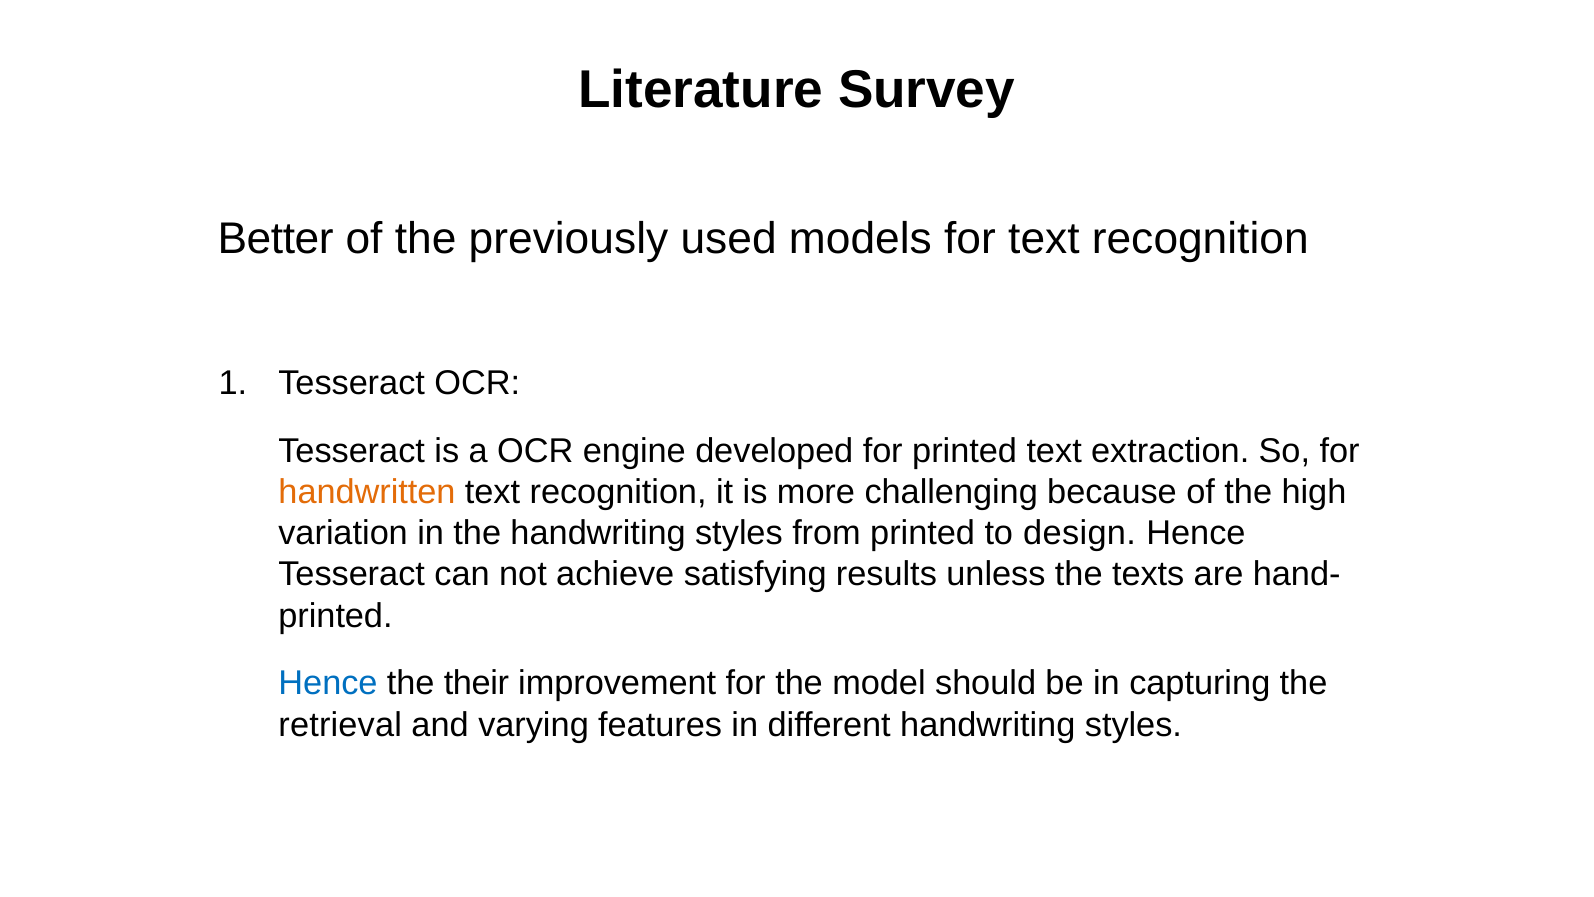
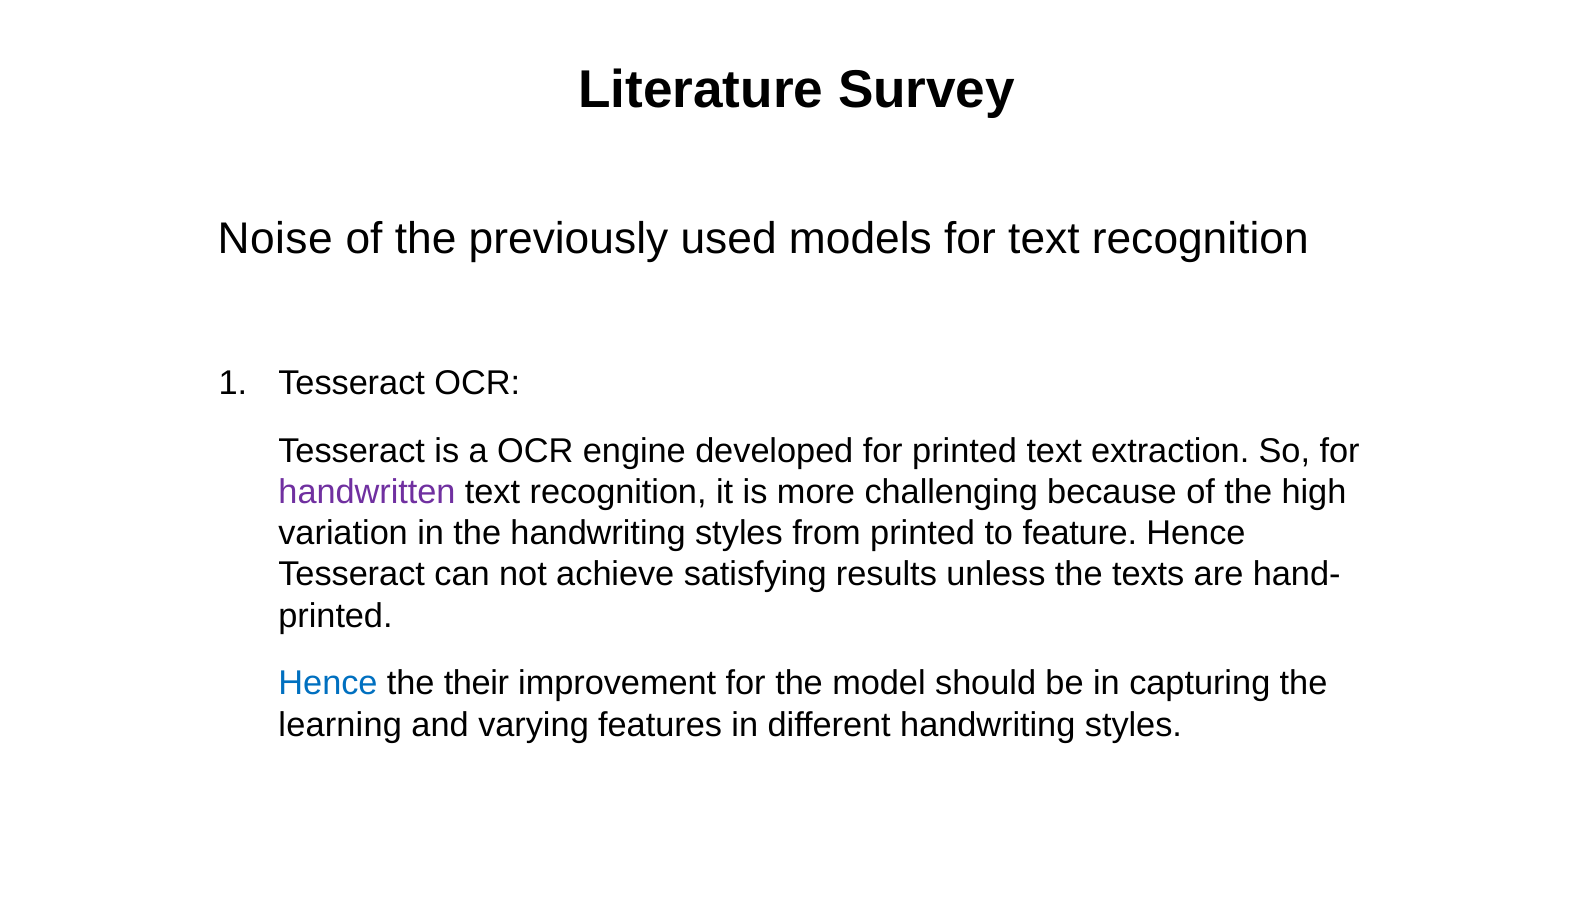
Better: Better -> Noise (275, 238)
handwritten colour: orange -> purple (367, 492)
design: design -> feature (1080, 533)
retrieval: retrieval -> learning (340, 724)
